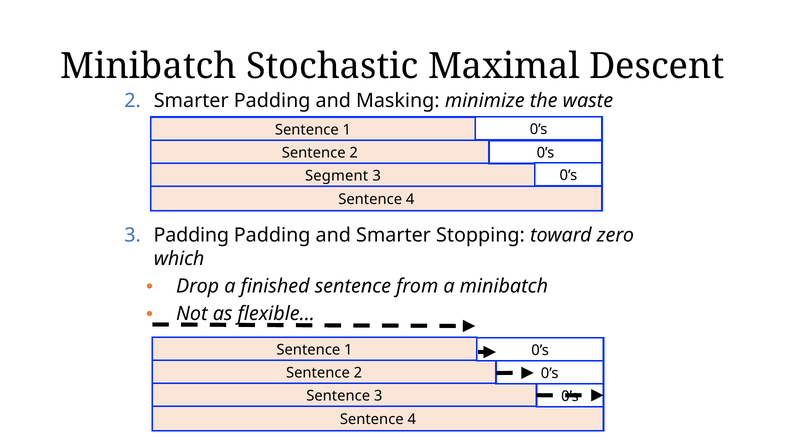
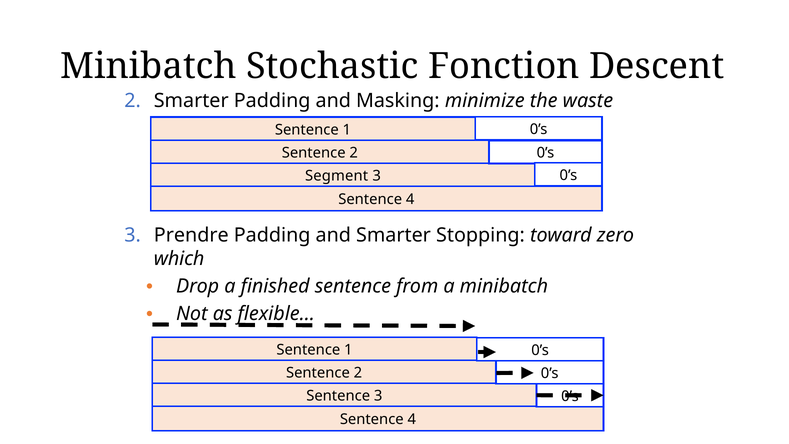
Maximal: Maximal -> Fonction (504, 66)
3 Padding: Padding -> Prendre (191, 235)
